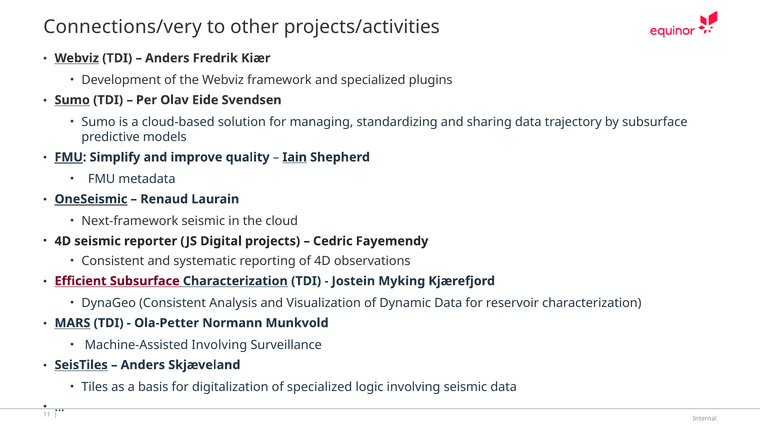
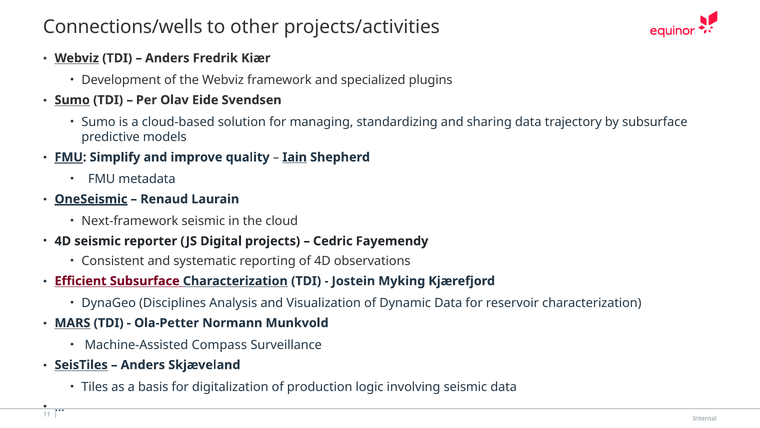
Connections/very: Connections/very -> Connections/wells (123, 27)
OneSeismic underline: none -> present (91, 199)
DynaGeo Consistent: Consistent -> Disciplines (173, 303)
Machine-Assisted Involving: Involving -> Compass (219, 345)
of specialized: specialized -> production (320, 386)
